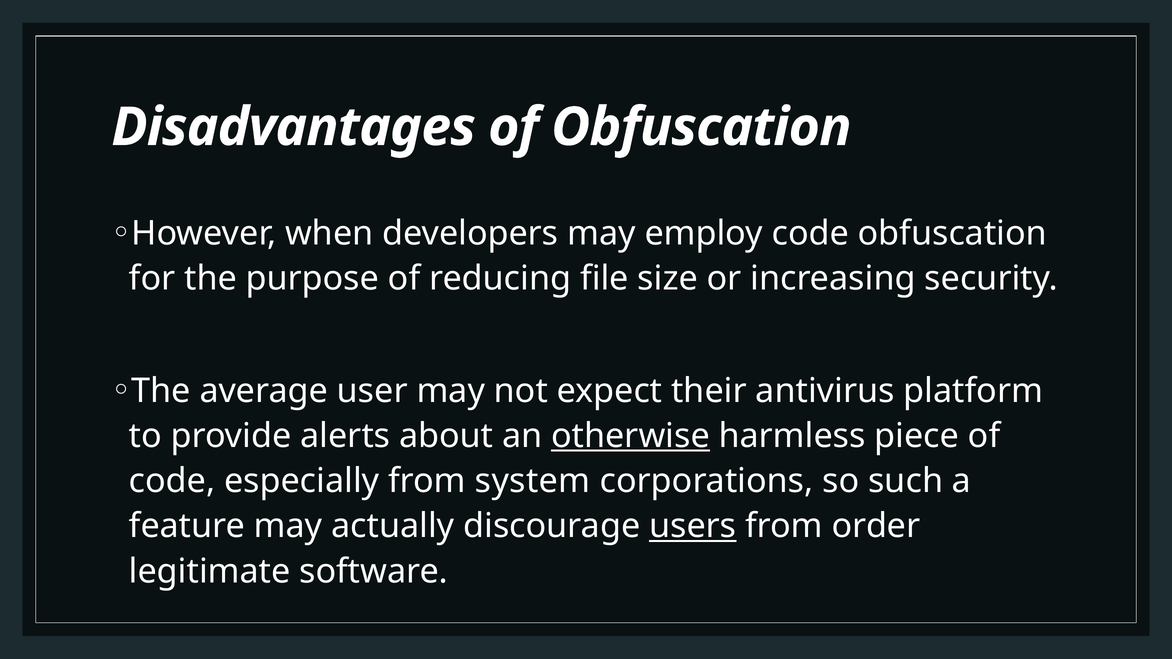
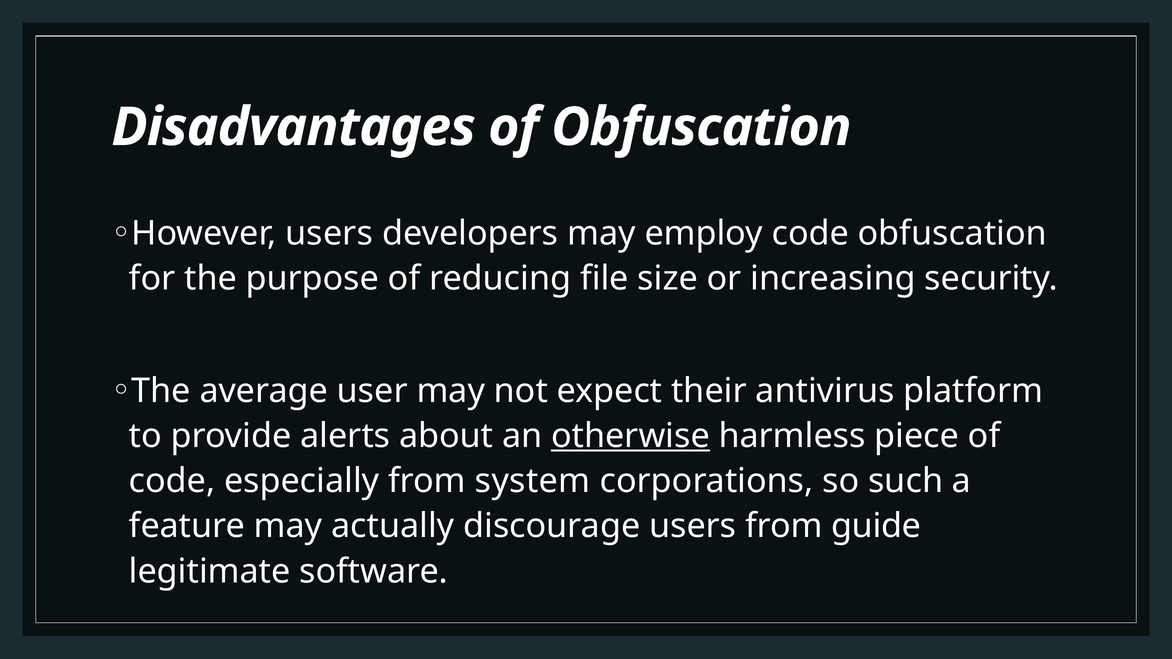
However when: when -> users (329, 234)
users underline: present -> none (693, 526)
order: order -> guide (876, 526)
